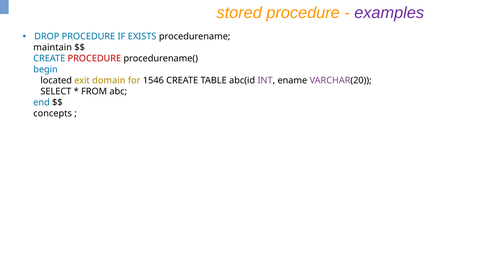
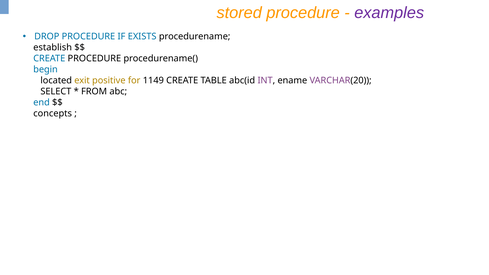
maintain: maintain -> establish (53, 47)
PROCEDURE colour: red -> black (94, 58)
domain: domain -> positive (109, 80)
1546: 1546 -> 1149 (153, 80)
